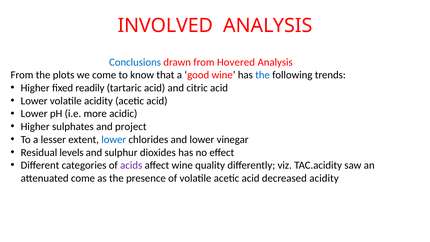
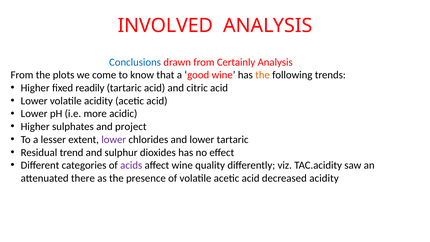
Hovered: Hovered -> Certainly (236, 62)
the colour: blue -> orange (263, 75)
lower colour: blue -> purple (114, 139)
lower vinegar: vinegar -> tartaric (233, 139)
levels: levels -> trend (72, 152)
attenuated come: come -> there (83, 178)
